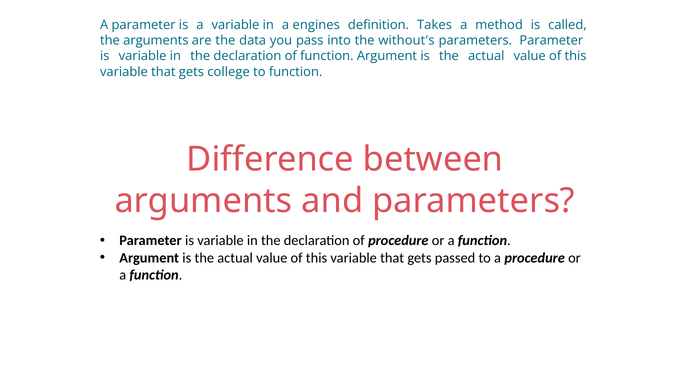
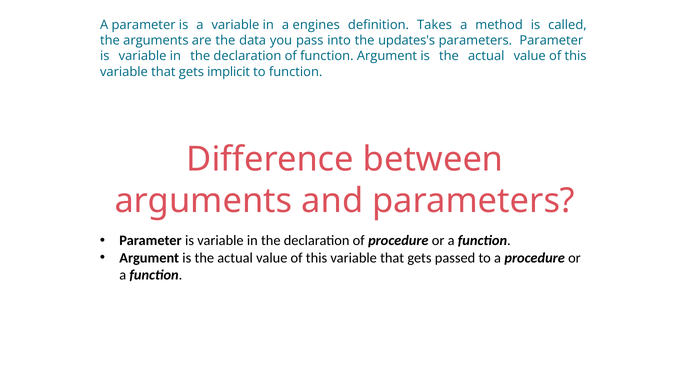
without's: without's -> updates's (407, 41)
college: college -> implicit (229, 72)
